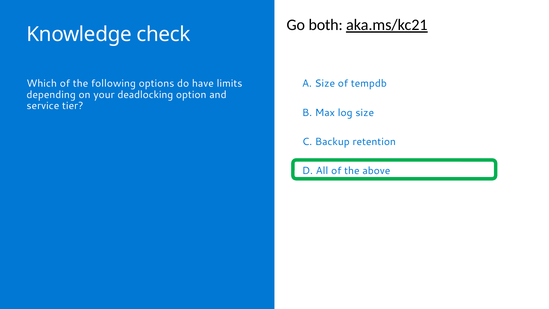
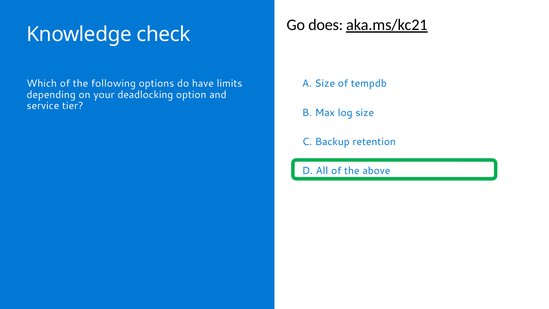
both: both -> does (326, 25)
